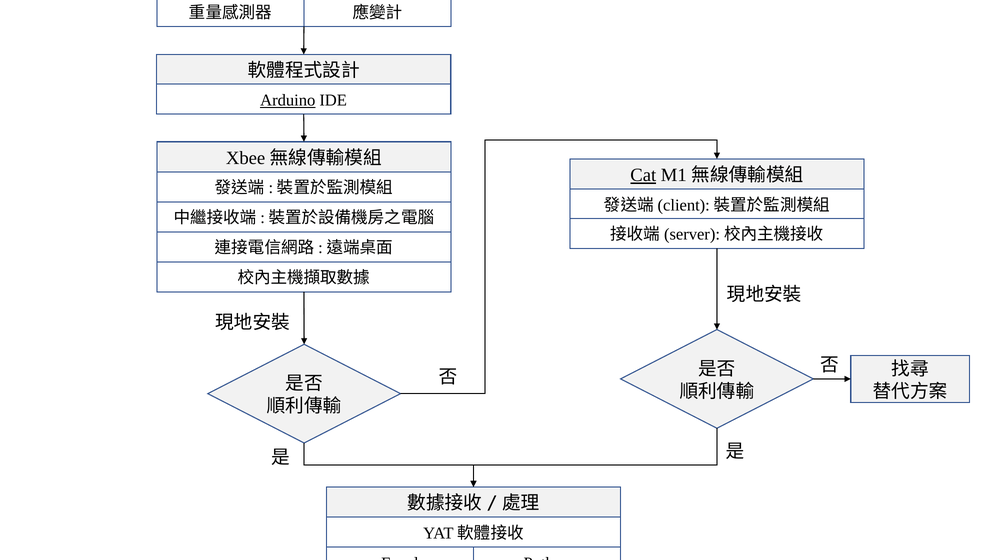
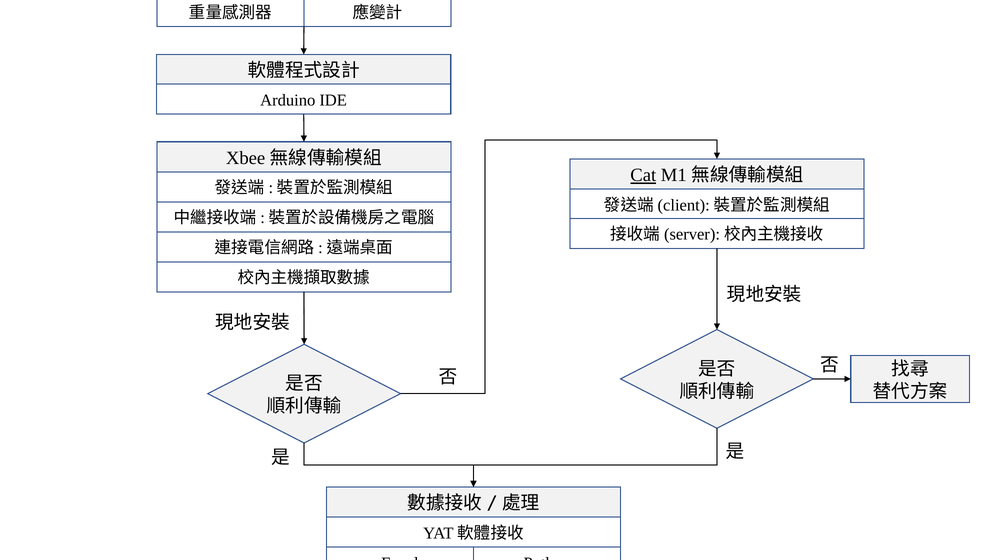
Arduino underline: present -> none (288, 100)
